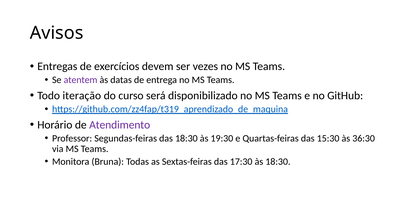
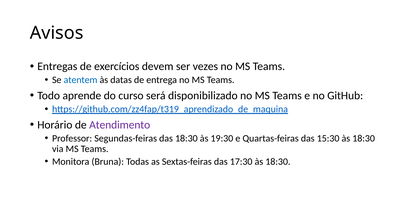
atentem colour: purple -> blue (81, 80)
iteração: iteração -> aprende (82, 96)
15:30 às 36:30: 36:30 -> 18:30 (364, 138)
